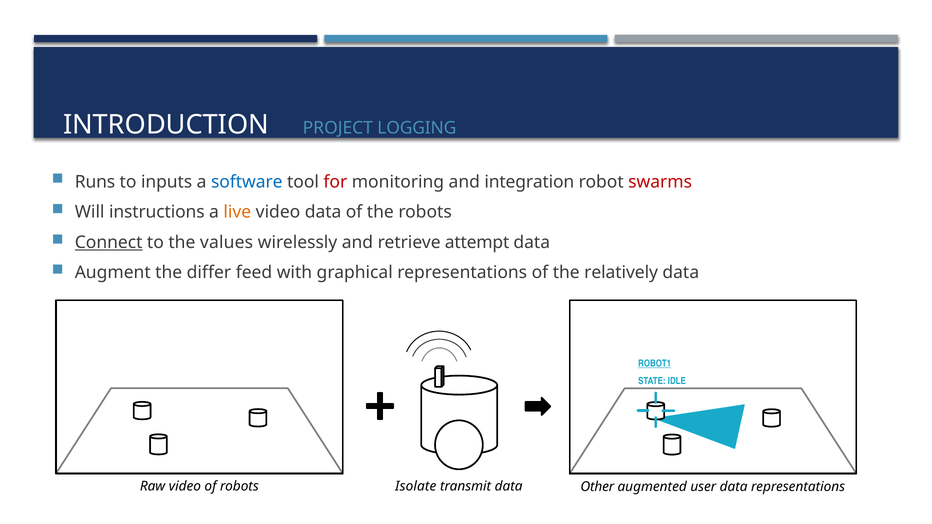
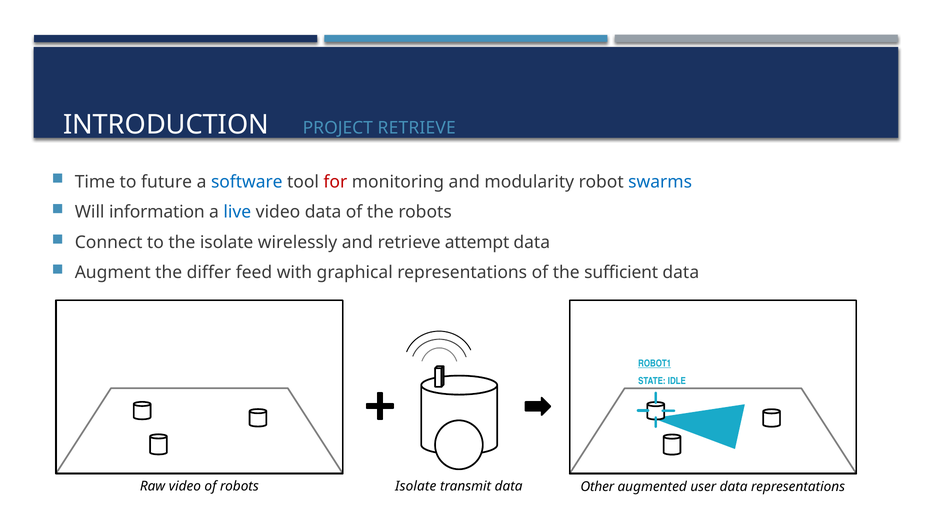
PROJECT LOGGING: LOGGING -> RETRIEVE (417, 128)
Runs: Runs -> Time (95, 182)
inputs: inputs -> future (167, 182)
integration: integration -> modularity (529, 182)
swarms colour: red -> blue (660, 182)
instructions: instructions -> information (157, 212)
live colour: orange -> blue (237, 212)
Connect underline: present -> none (109, 242)
the values: values -> isolate (227, 242)
relatively: relatively -> sufficient (621, 273)
